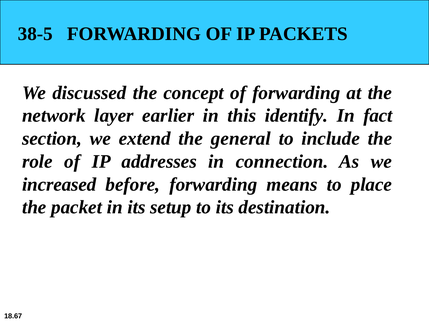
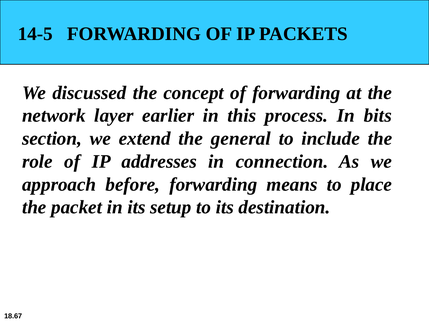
38-5: 38-5 -> 14-5 (35, 34)
identify: identify -> process (296, 116)
fact: fact -> bits (378, 116)
increased: increased -> approach (59, 184)
